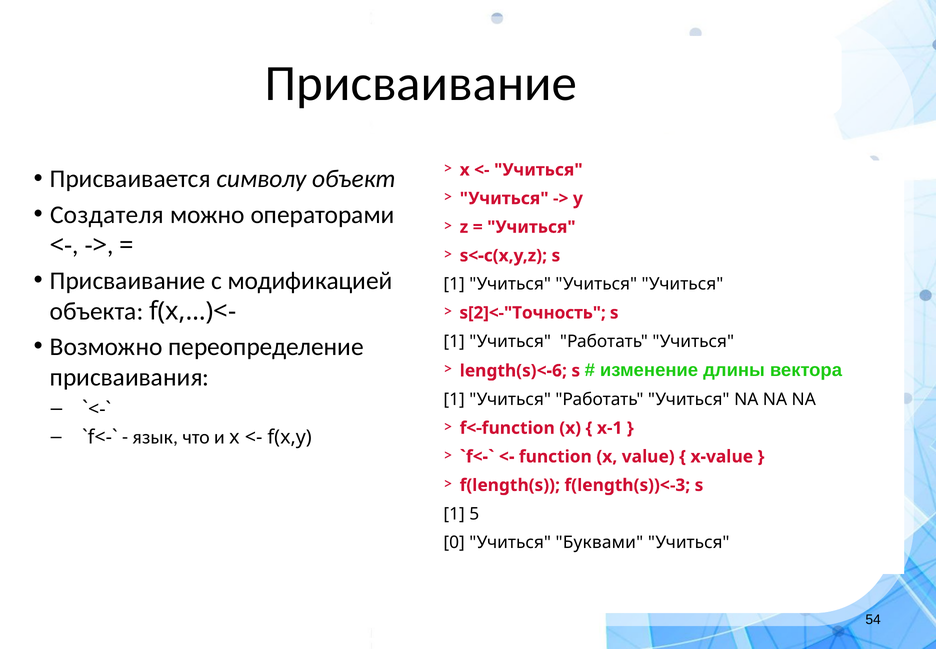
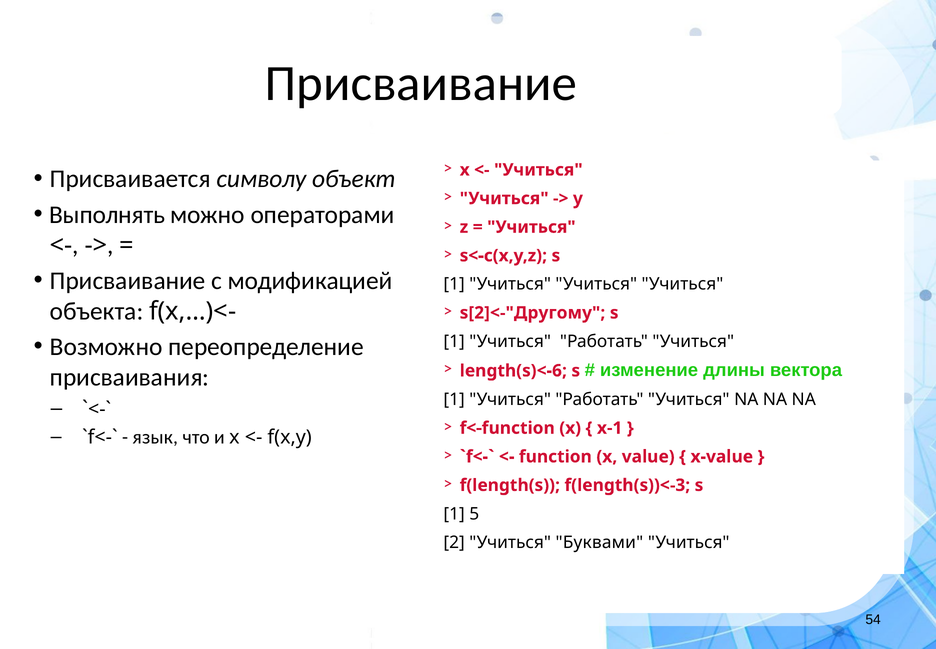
Создателя: Создателя -> Выполнять (107, 215)
s[2]<-"Точность: s[2]<-"Точность -> s[2]<-"Другому (532, 313)
0: 0 -> 2 (454, 542)
